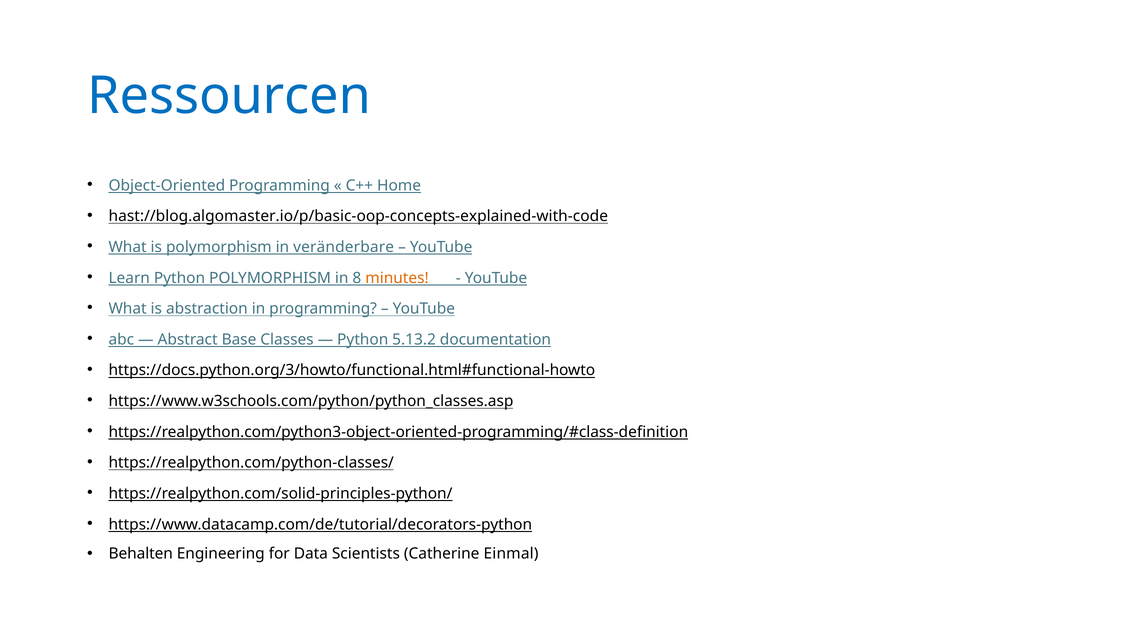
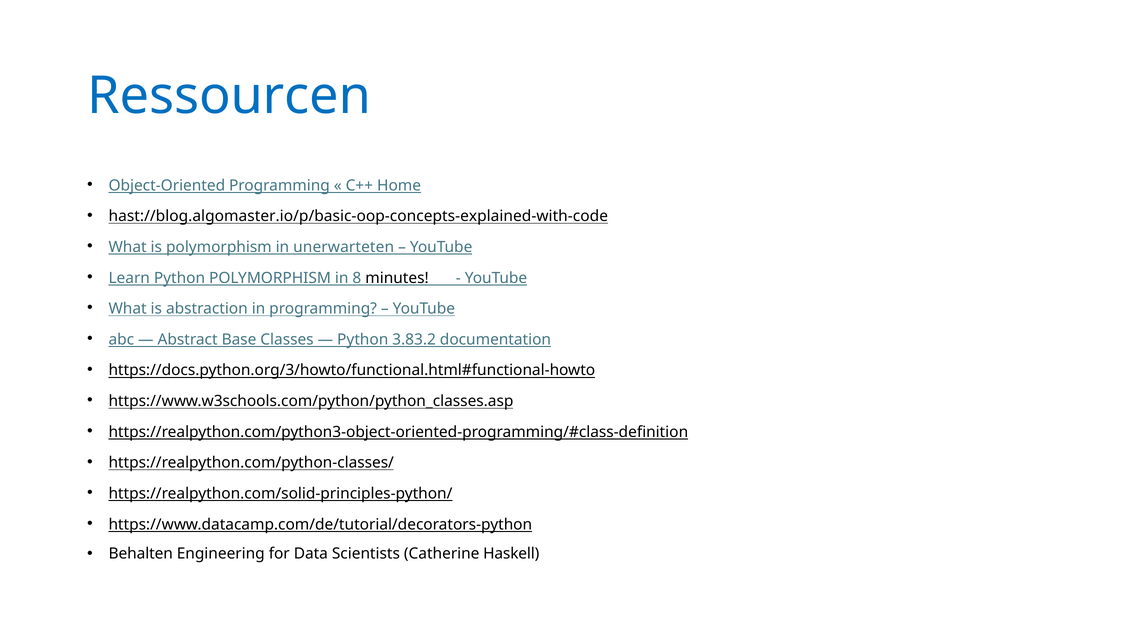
veränderbare: veränderbare -> unerwarteten (344, 247)
minutes colour: orange -> black (397, 278)
5.13.2: 5.13.2 -> 3.83.2 (414, 340)
Einmal: Einmal -> Haskell (511, 553)
